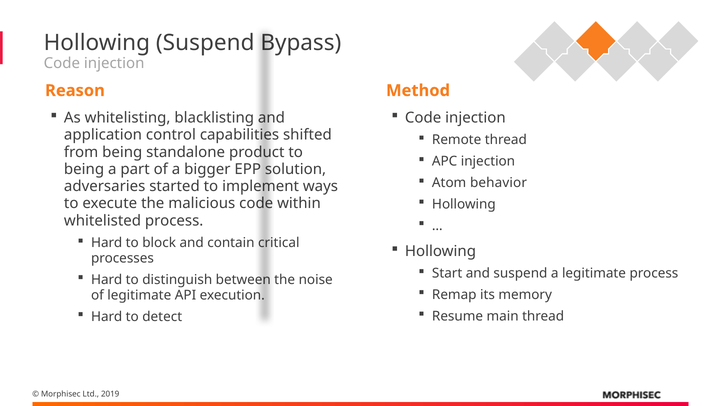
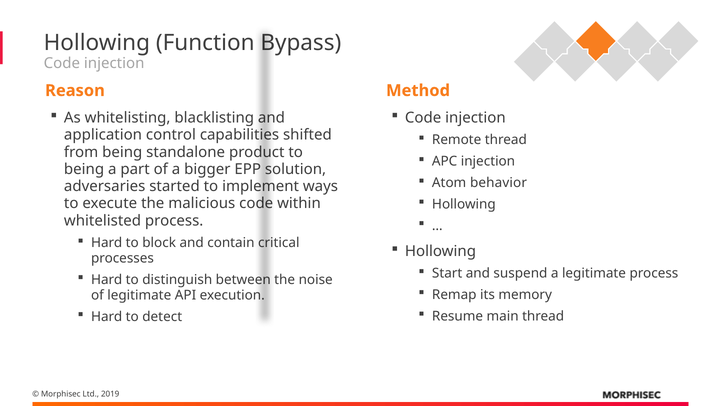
Hollowing Suspend: Suspend -> Function (205, 43)
